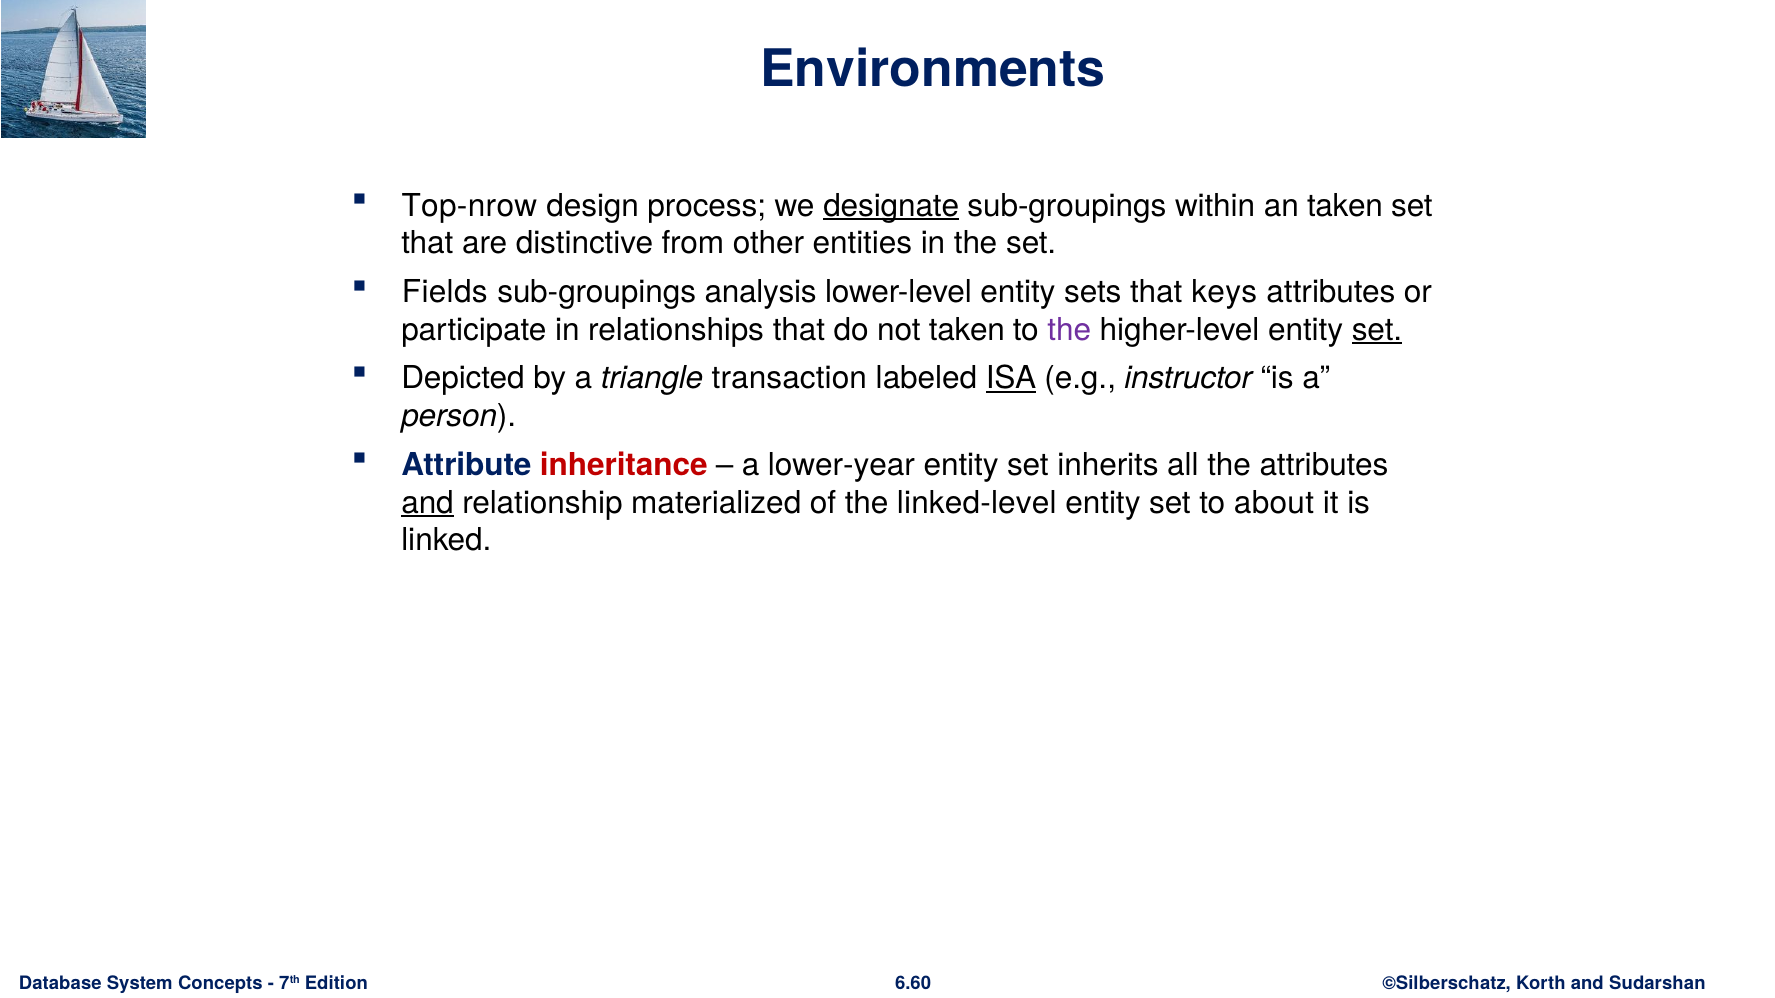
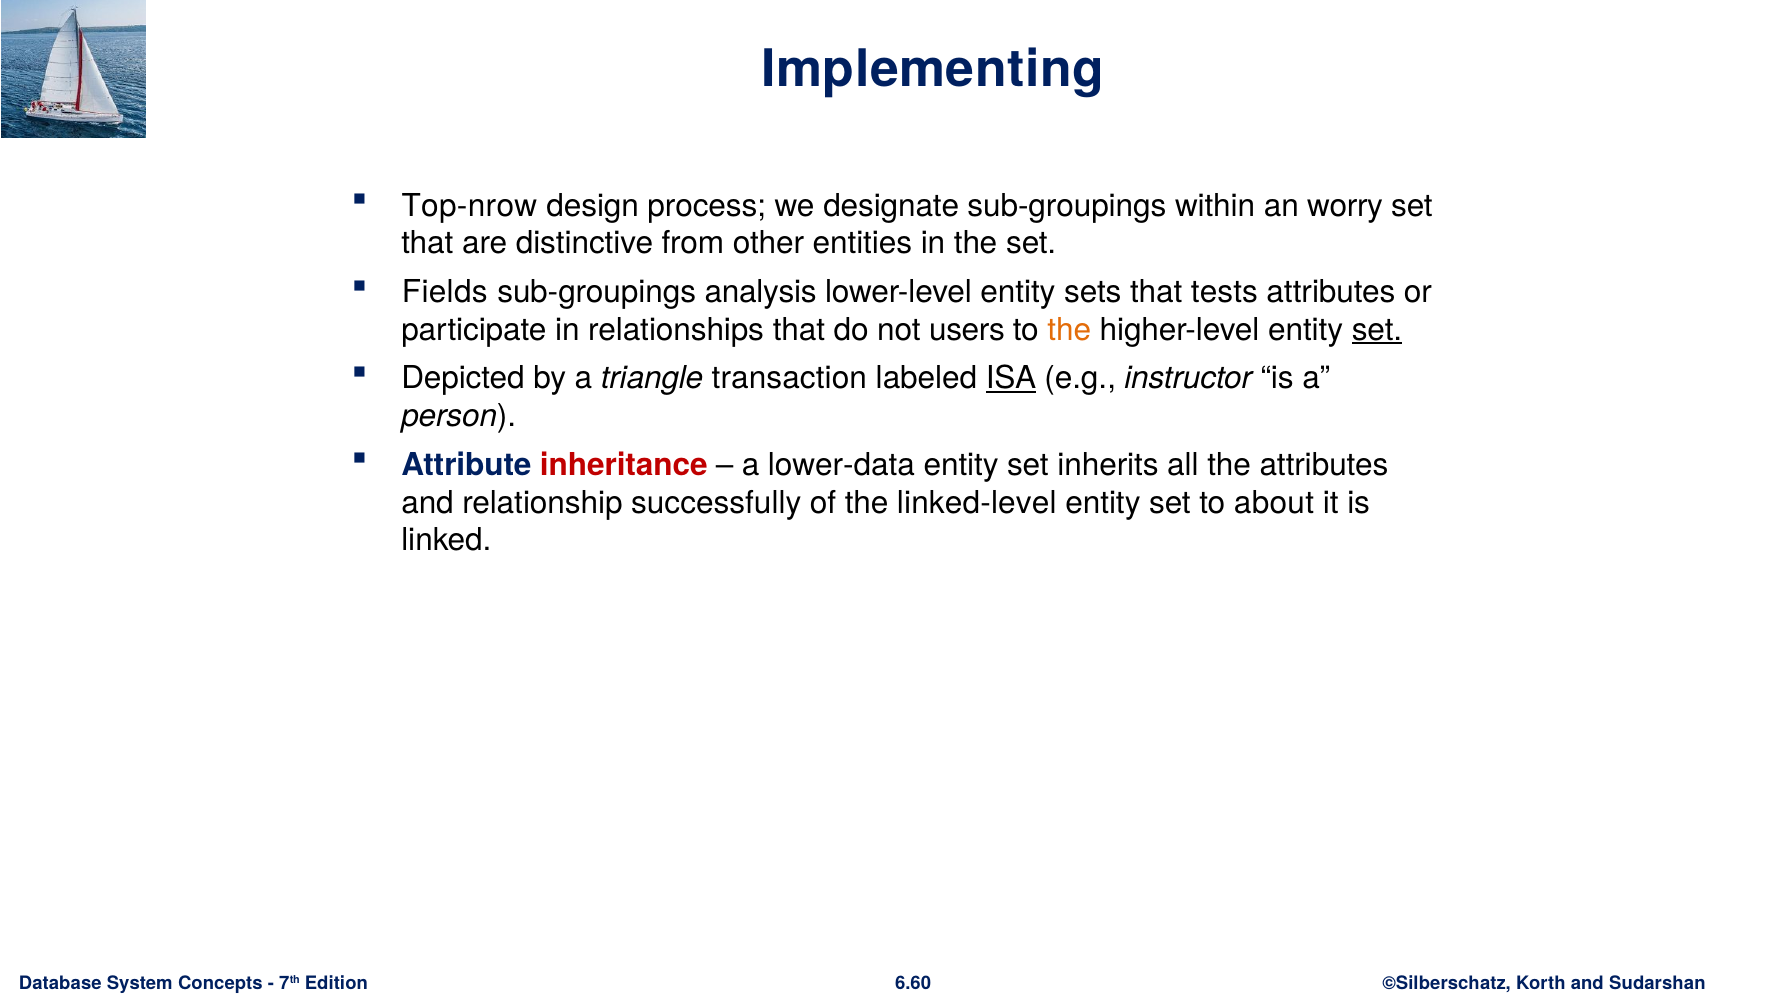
Environments: Environments -> Implementing (933, 69)
designate underline: present -> none (891, 206)
an taken: taken -> worry (1345, 206)
keys: keys -> tests (1224, 292)
not taken: taken -> users (967, 330)
the colour: purple -> orange (1069, 330)
lower-year: lower-year -> lower-data (841, 465)
and underline: present -> none (428, 503)
materialized: materialized -> successfully (716, 503)
